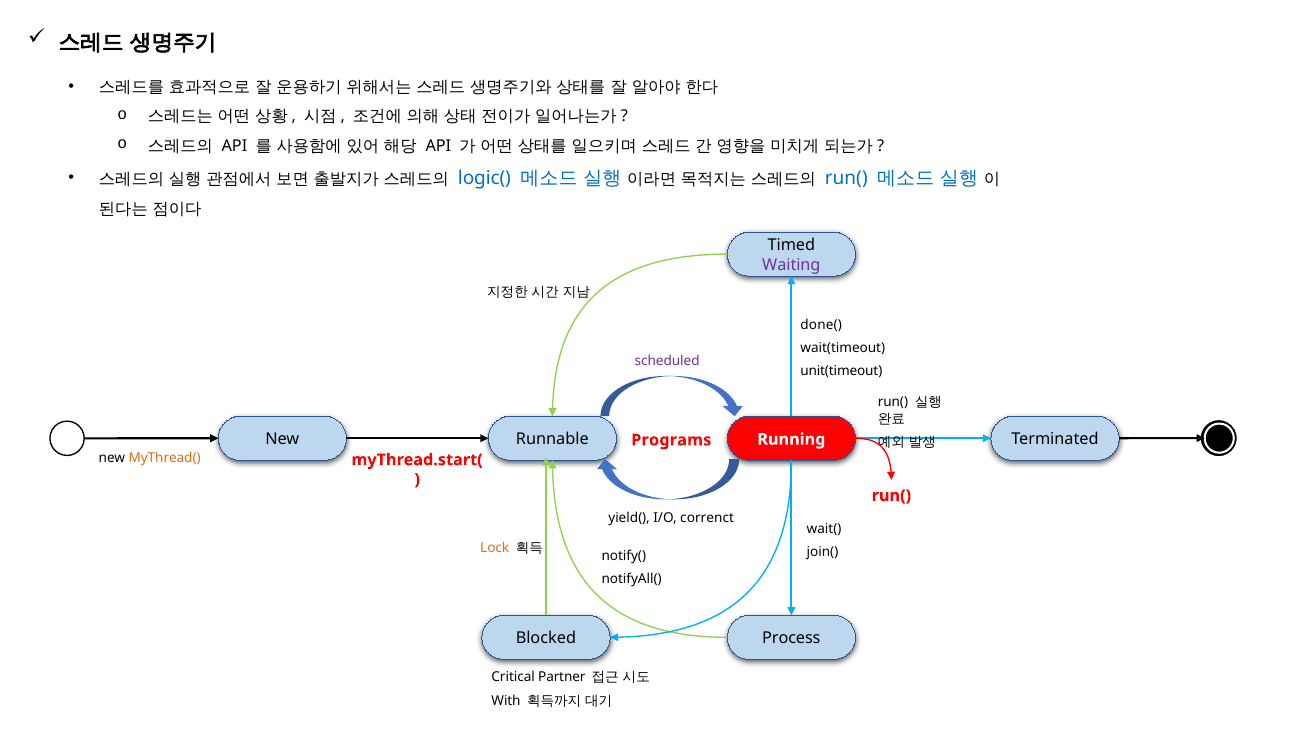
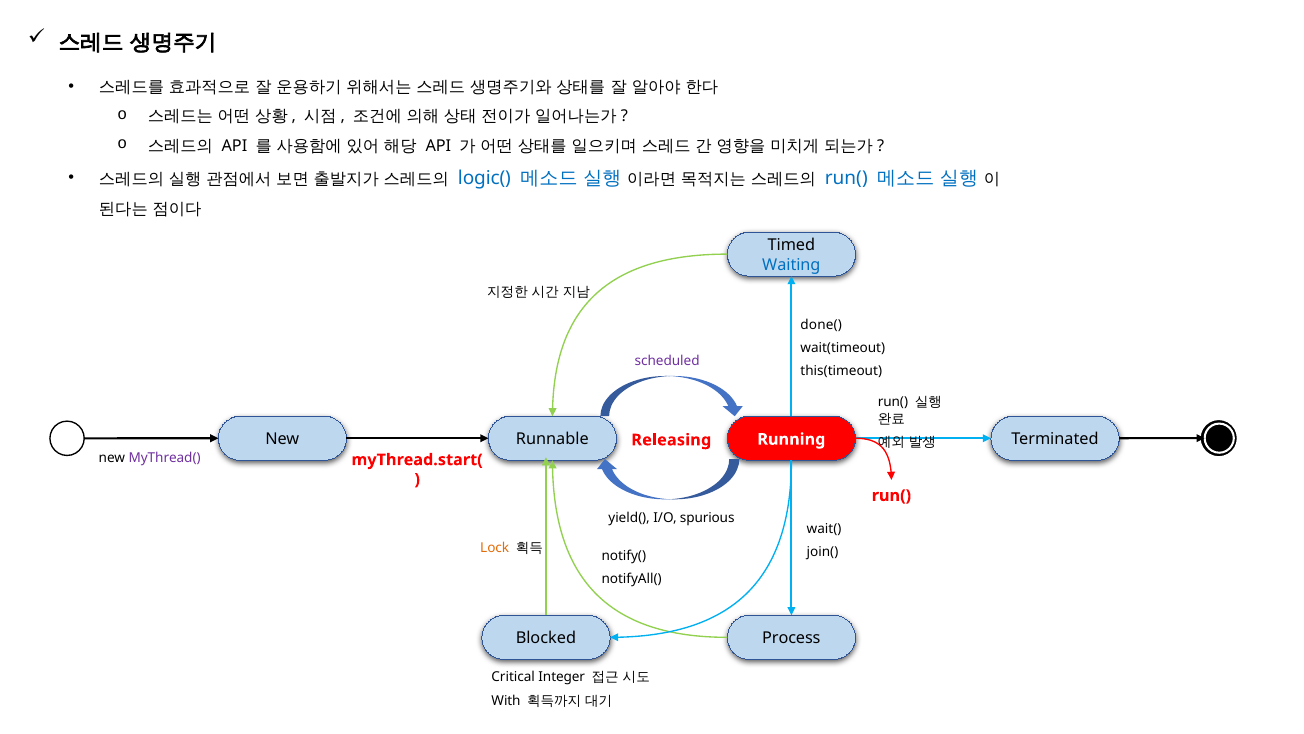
Waiting colour: purple -> blue (791, 265)
unit(timeout: unit(timeout -> this(timeout (841, 371)
Programs: Programs -> Releasing (671, 440)
MyThread( colour: orange -> purple (165, 458)
correnct: correnct -> spurious (707, 518)
Partner: Partner -> Integer (562, 677)
